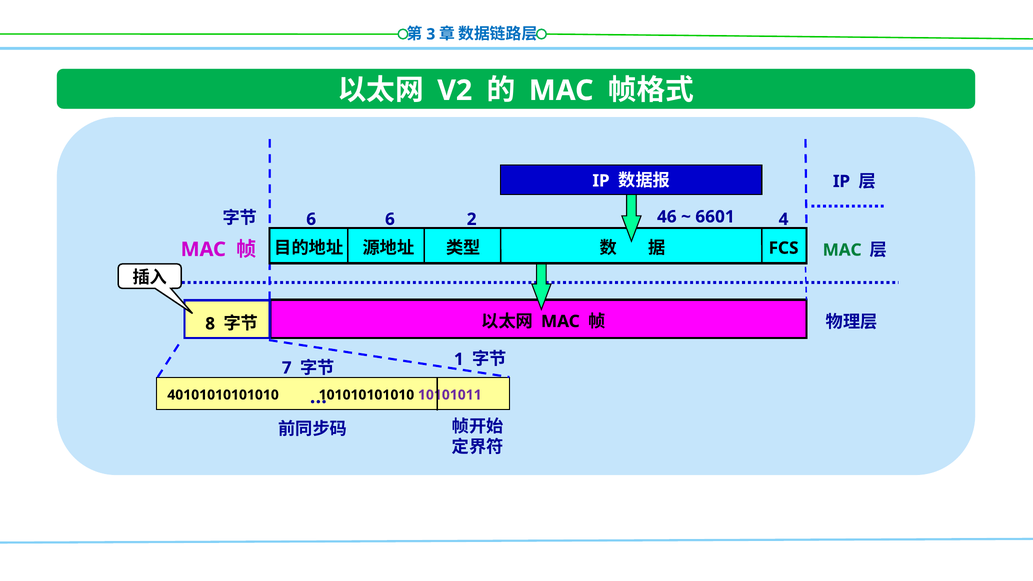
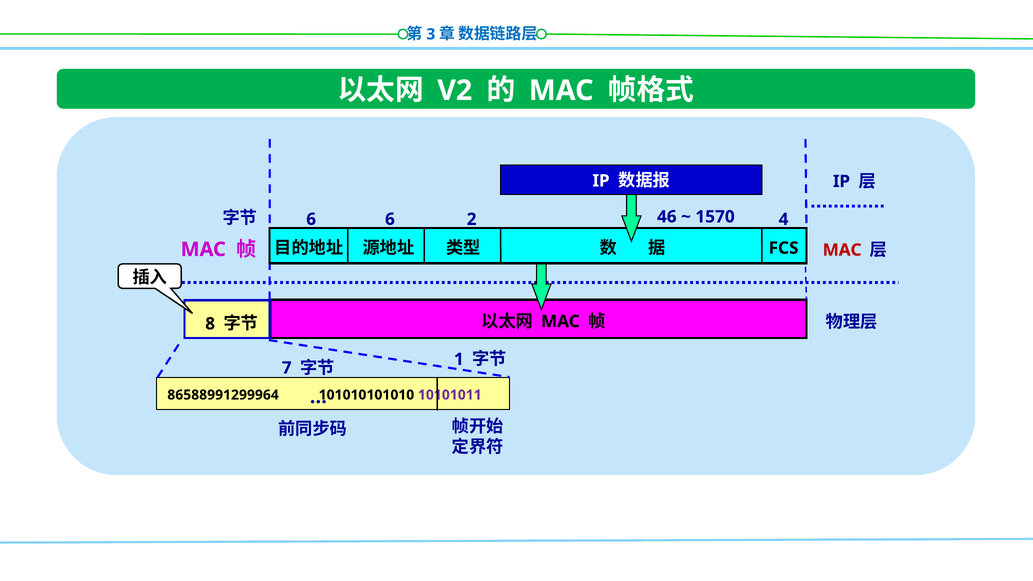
6601: 6601 -> 1570 (715, 217)
MAC colour: green -> red (842, 250)
40101010101010: 40101010101010 -> 86588991299964 (223, 395)
